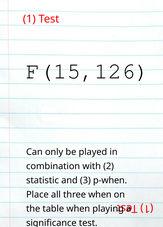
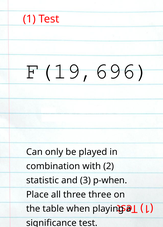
F(15,126: F(15,126 -> F(19,696 (87, 71)
three when: when -> three (100, 195)
